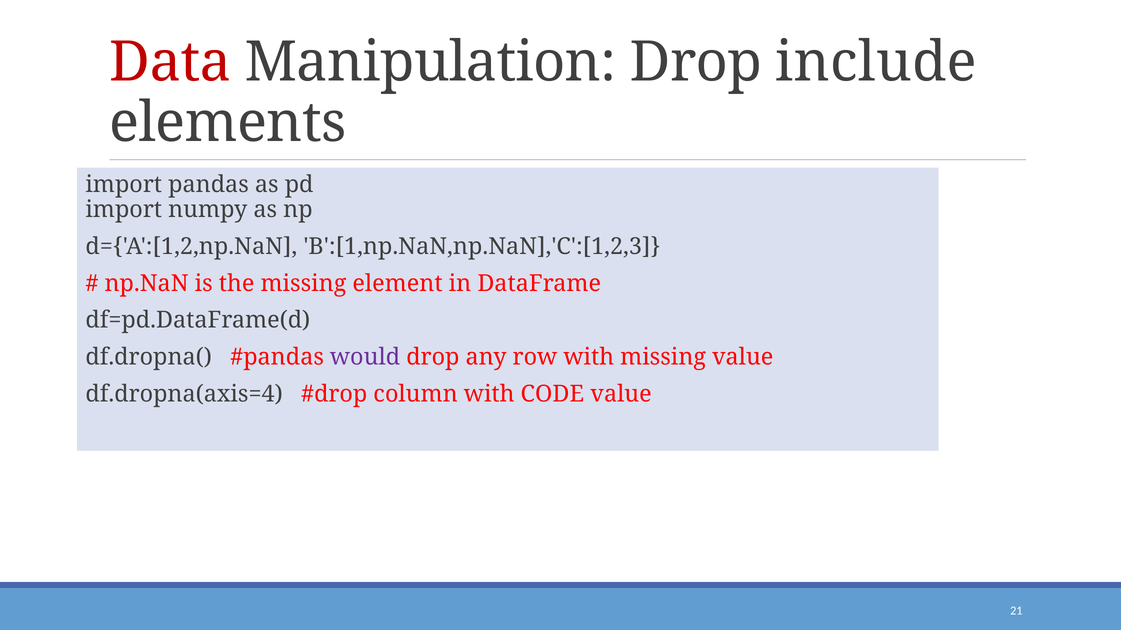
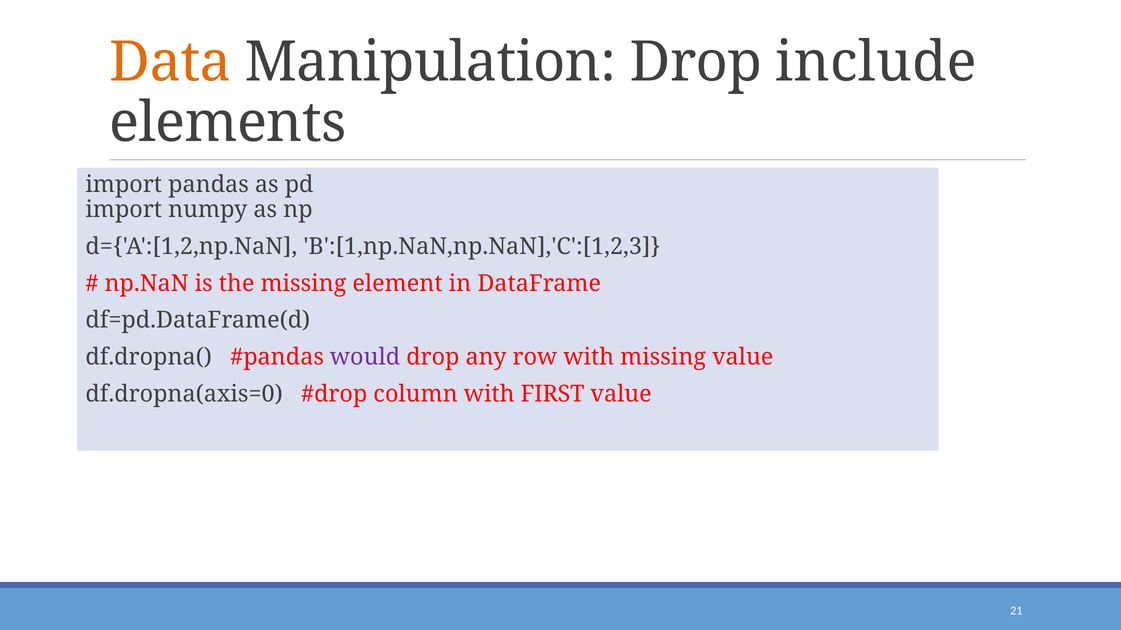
Data colour: red -> orange (170, 62)
df.dropna(axis=4: df.dropna(axis=4 -> df.dropna(axis=0 (184, 394)
CODE: CODE -> FIRST (553, 394)
